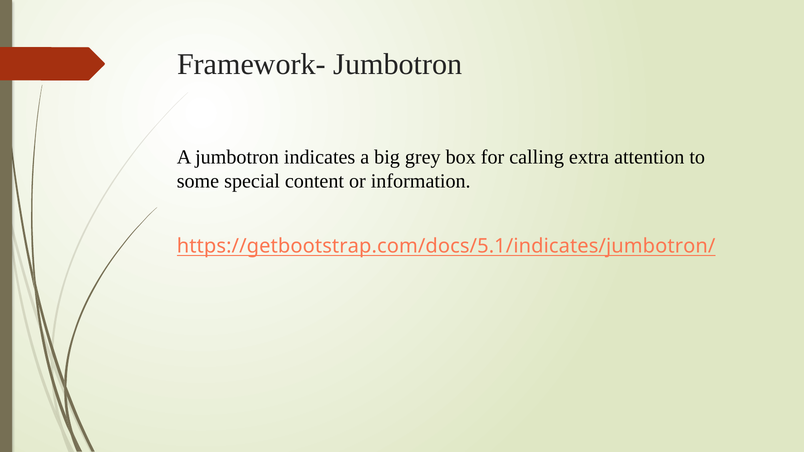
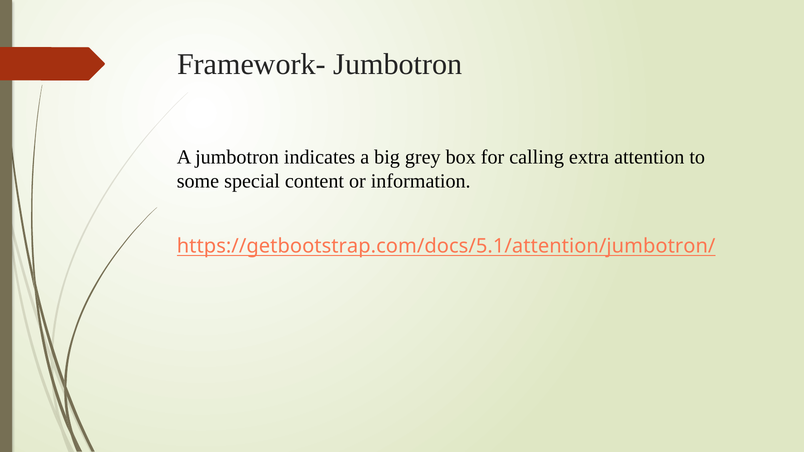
https://getbootstrap.com/docs/5.1/indicates/jumbotron/: https://getbootstrap.com/docs/5.1/indicates/jumbotron/ -> https://getbootstrap.com/docs/5.1/attention/jumbotron/ (446, 246)
